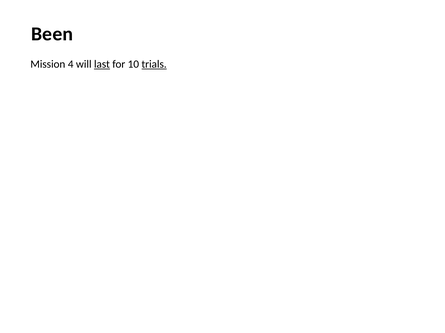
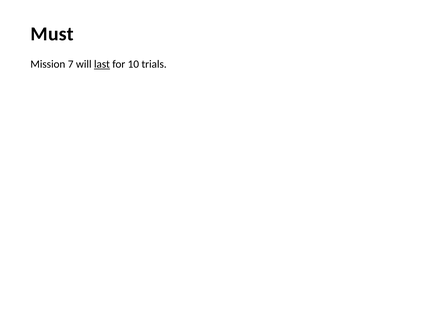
Been: Been -> Must (52, 34)
4: 4 -> 7 (71, 64)
trials underline: present -> none (154, 64)
